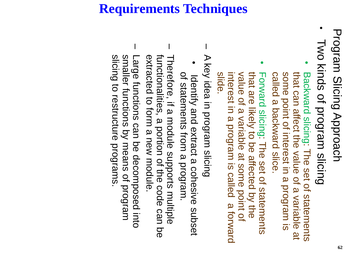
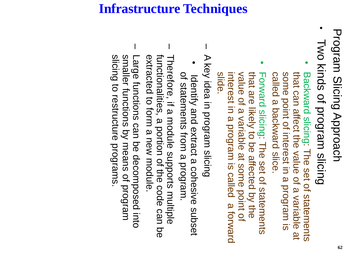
Requirements: Requirements -> Infrastructure (140, 9)
